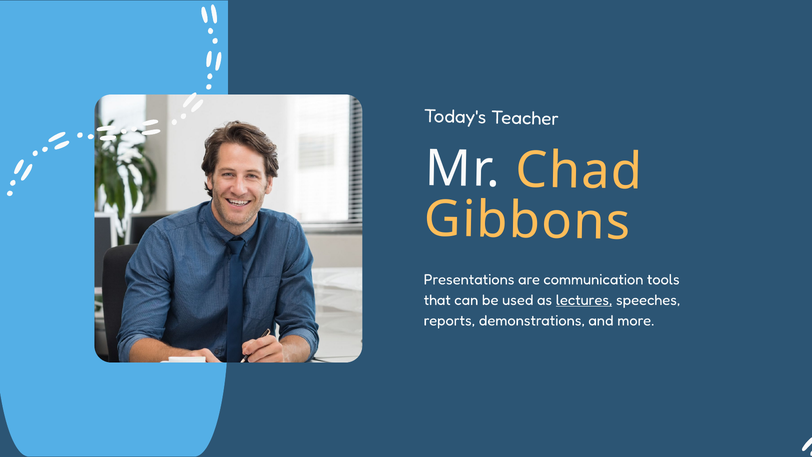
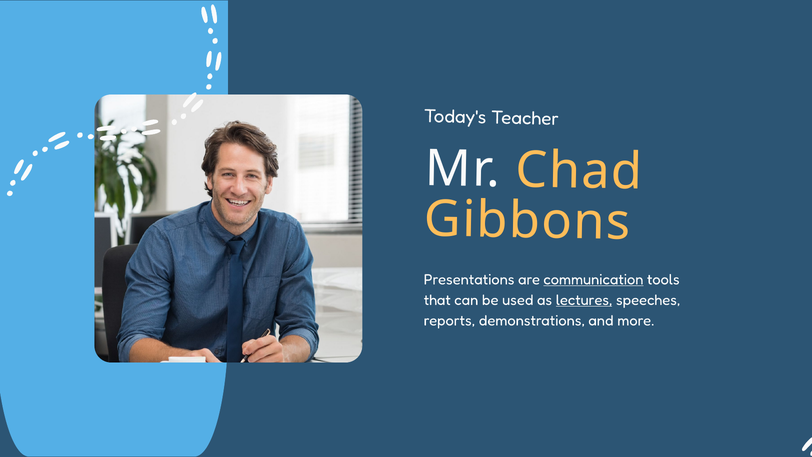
communication underline: none -> present (593, 279)
